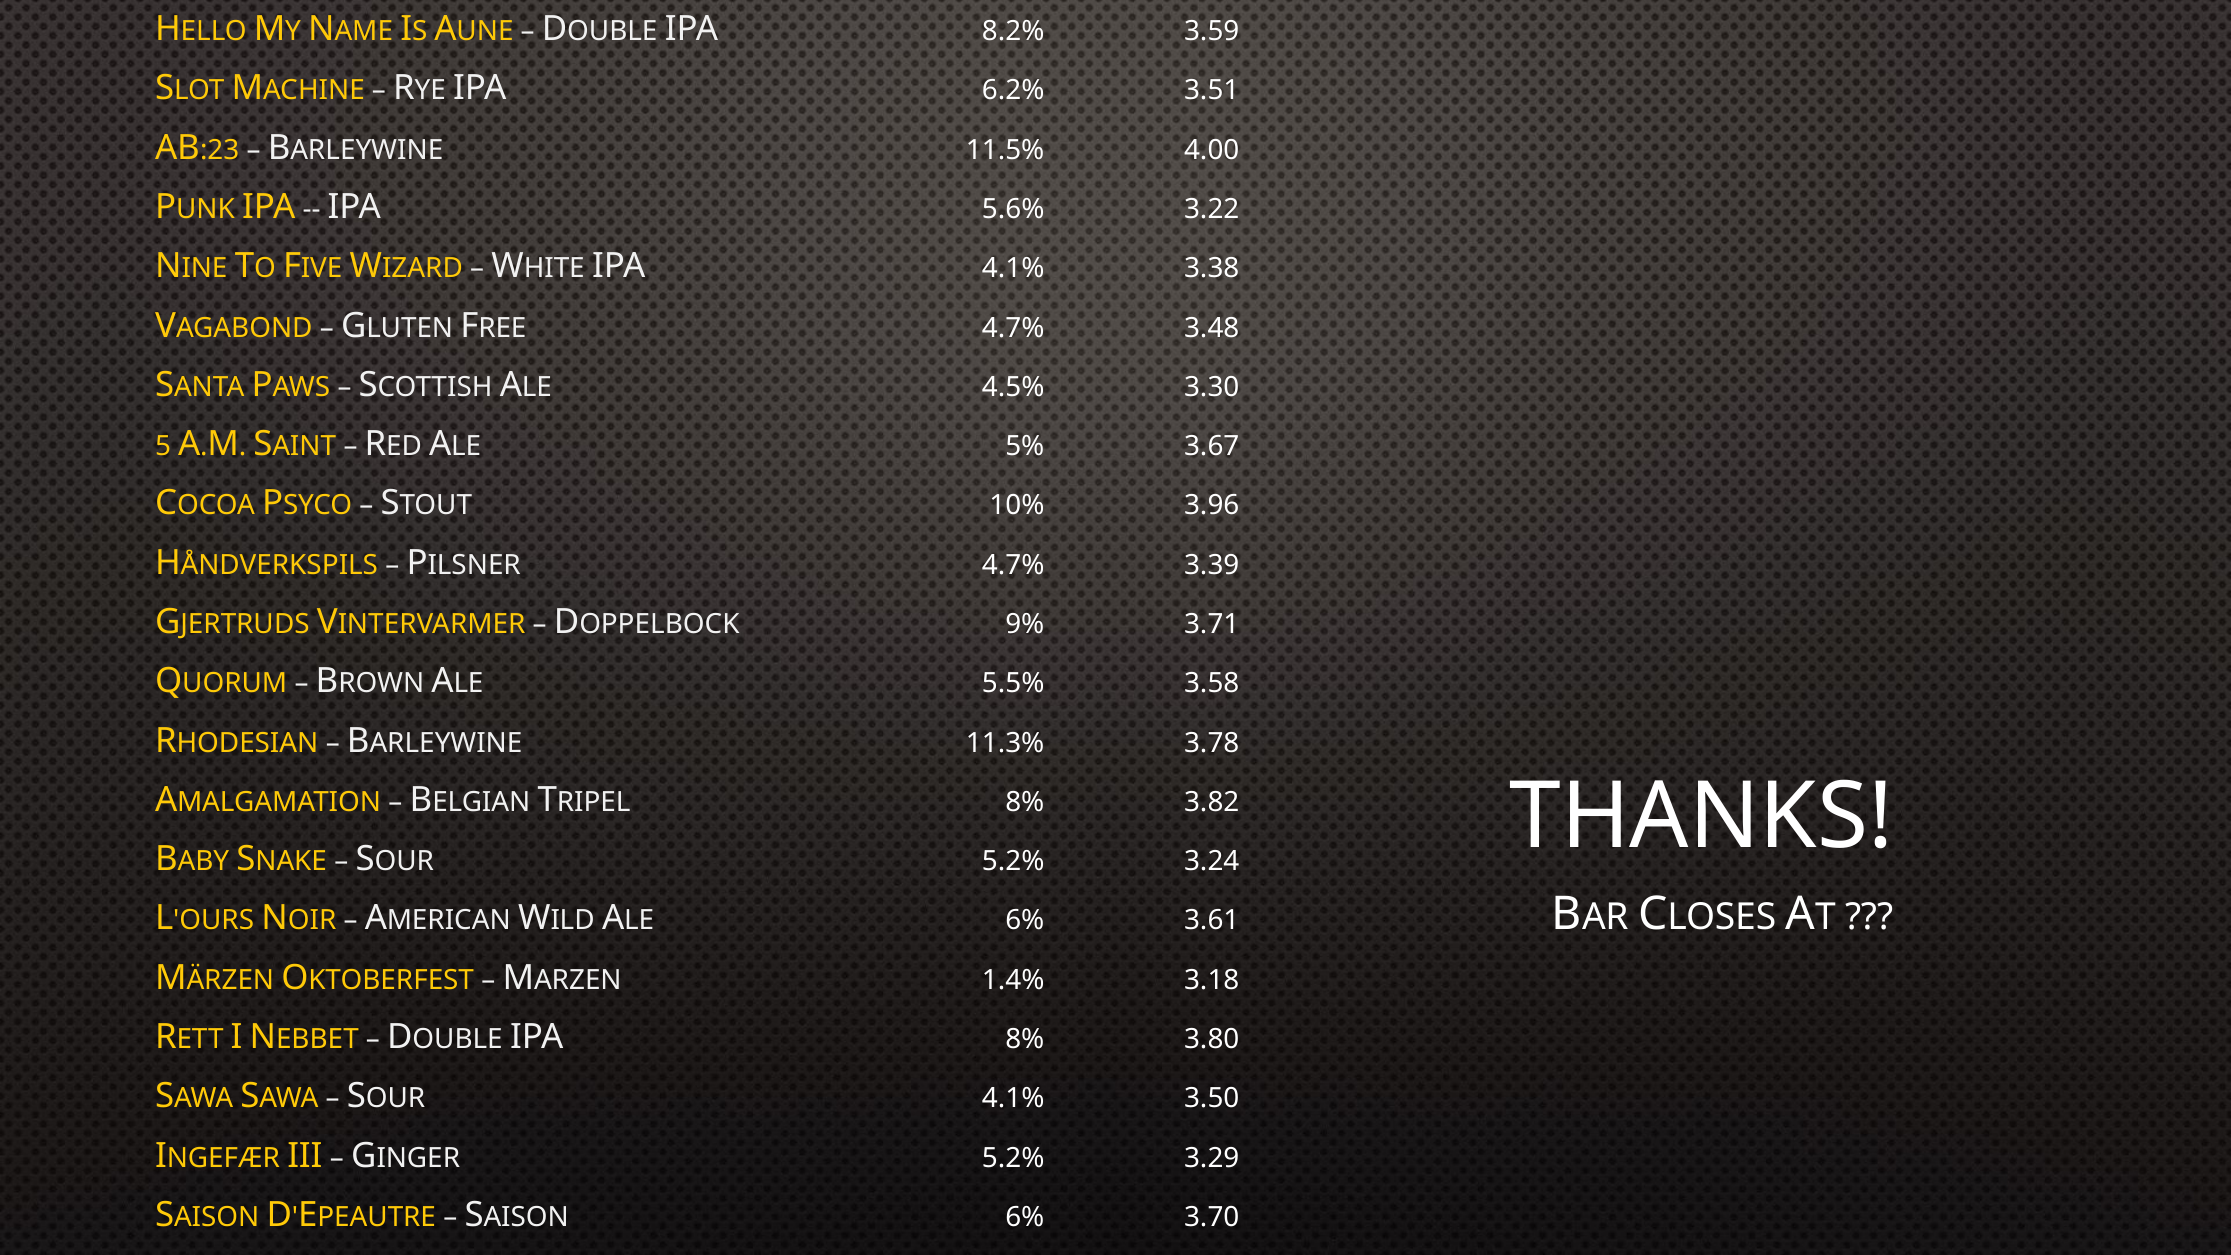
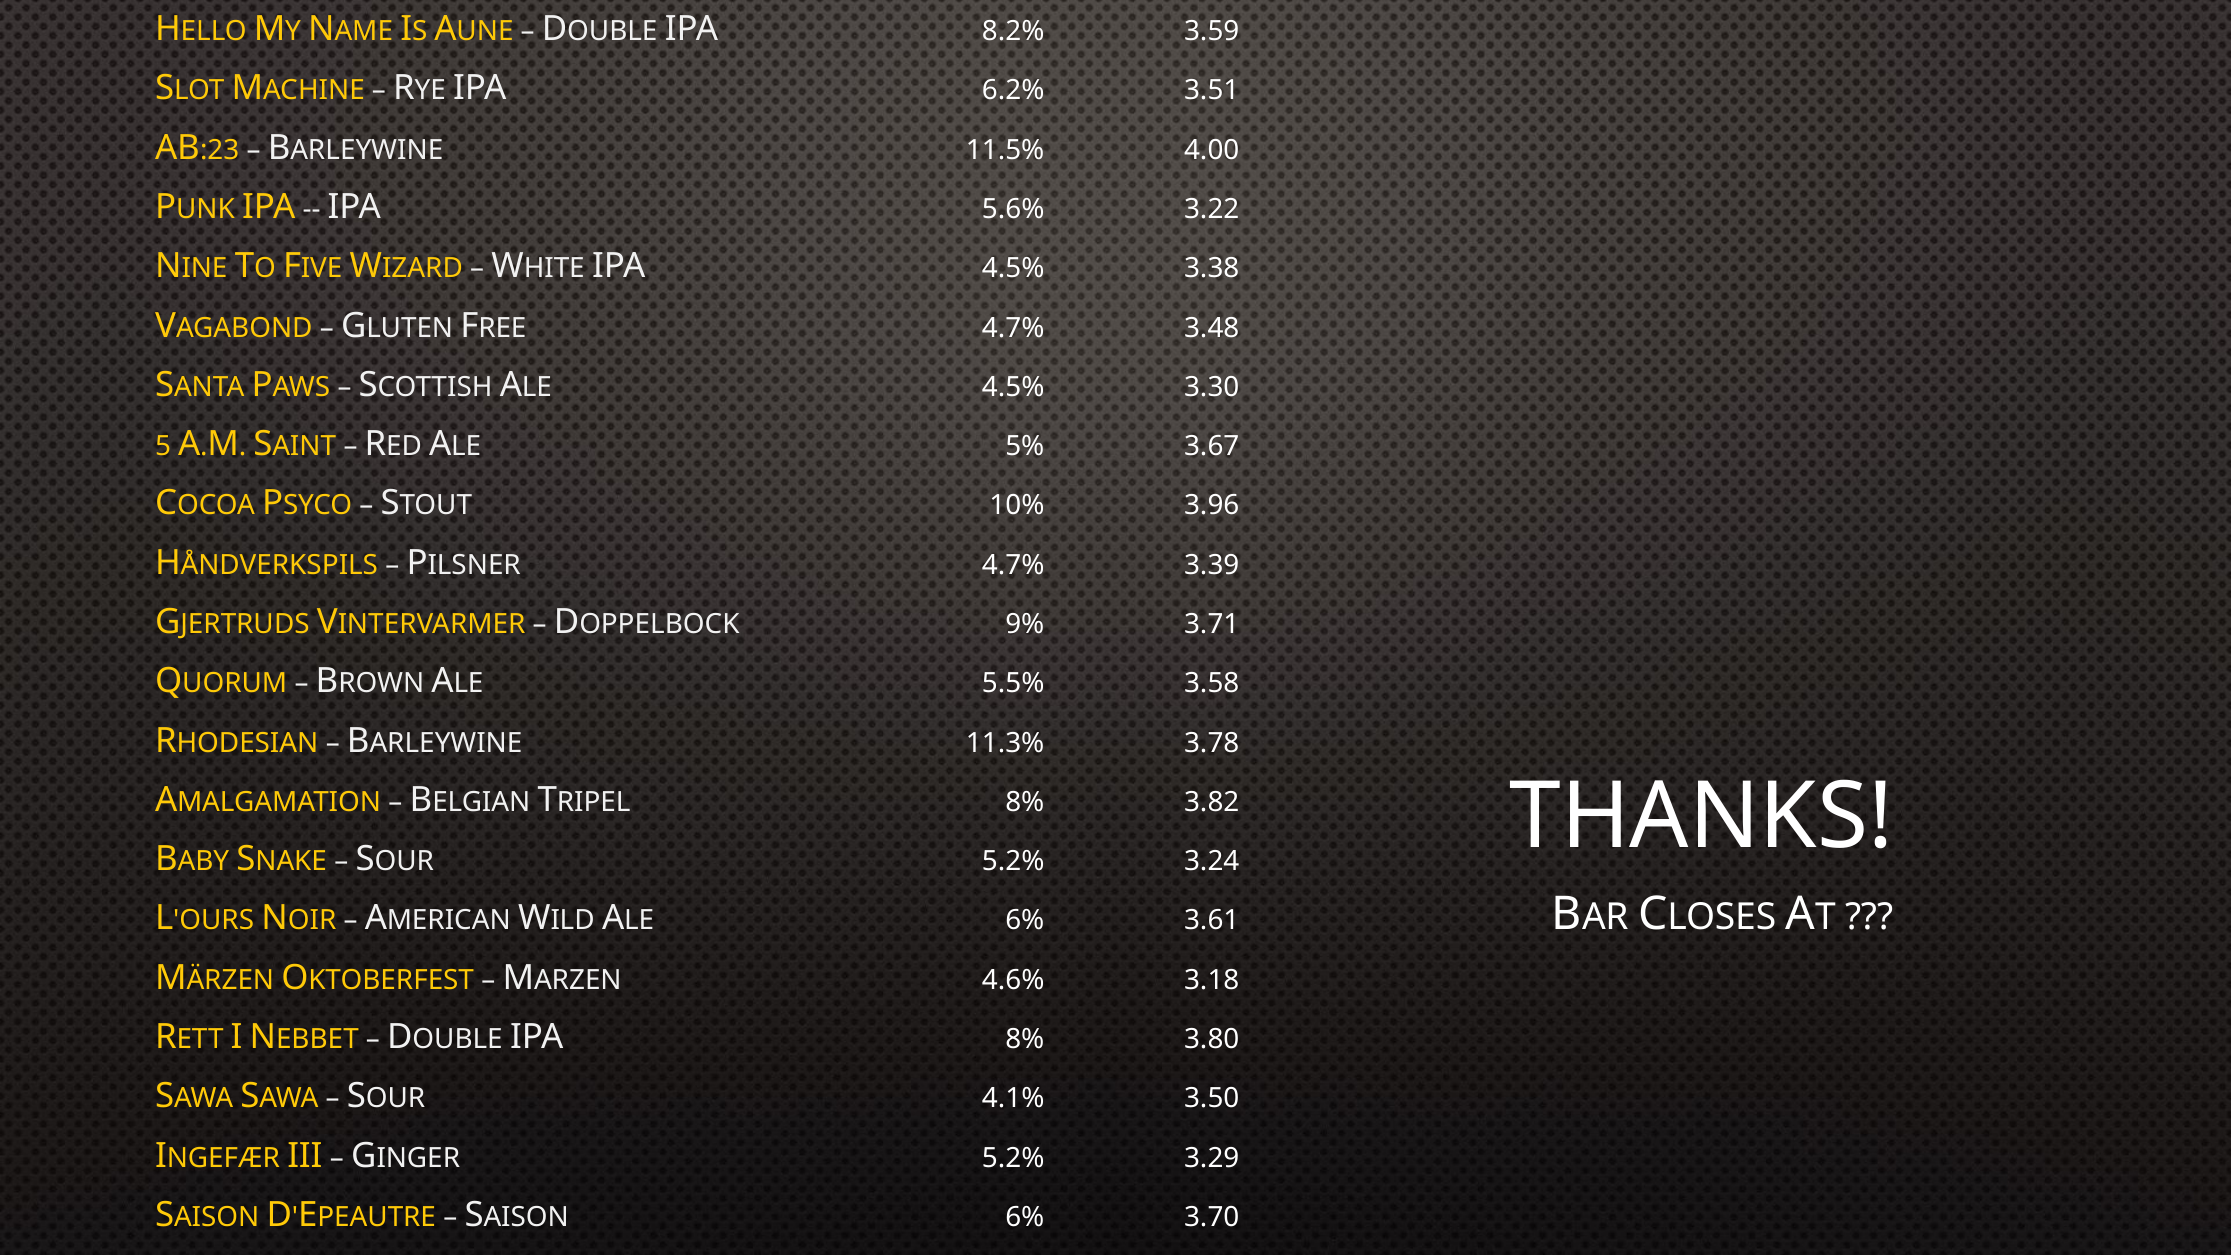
IPA 4.1%: 4.1% -> 4.5% (1013, 269)
1.4%: 1.4% -> 4.6% (1013, 980)
